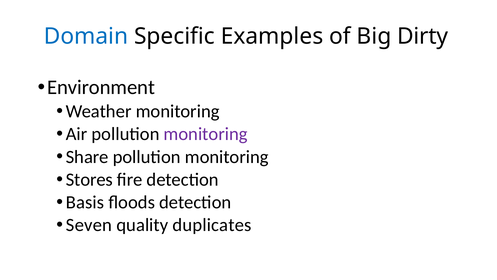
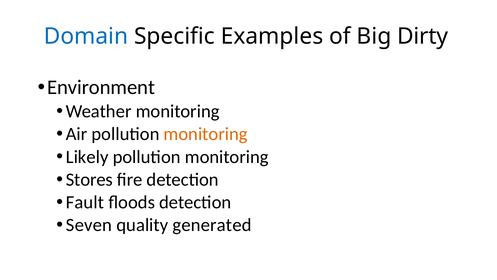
monitoring colour: purple -> orange (206, 134)
Share: Share -> Likely (87, 157)
Basis: Basis -> Fault (85, 202)
duplicates: duplicates -> generated (212, 225)
